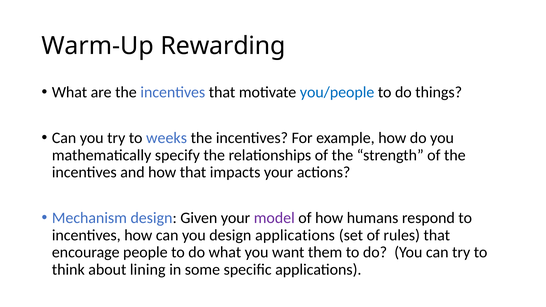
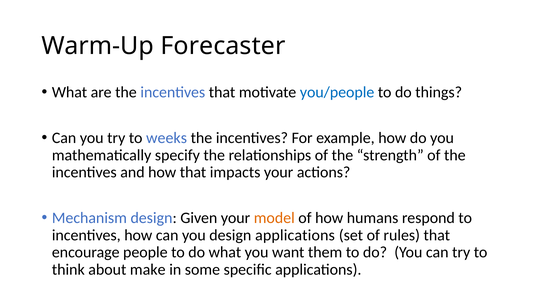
Rewarding: Rewarding -> Forecaster (223, 46)
model colour: purple -> orange (274, 218)
lining: lining -> make (148, 270)
